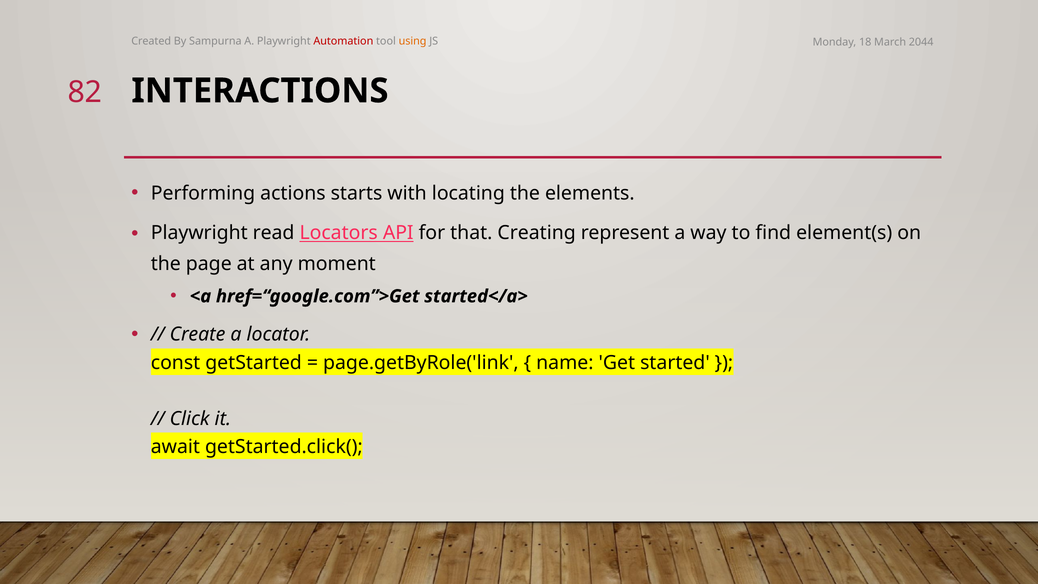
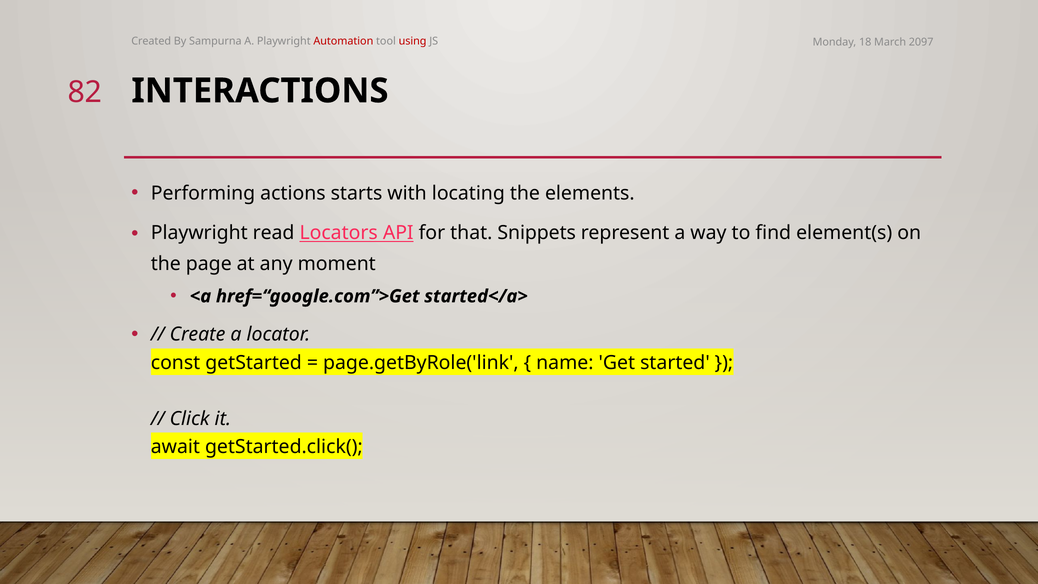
using colour: orange -> red (413, 41)
2044: 2044 -> 2097 (921, 42)
Creating: Creating -> Snippets (537, 233)
